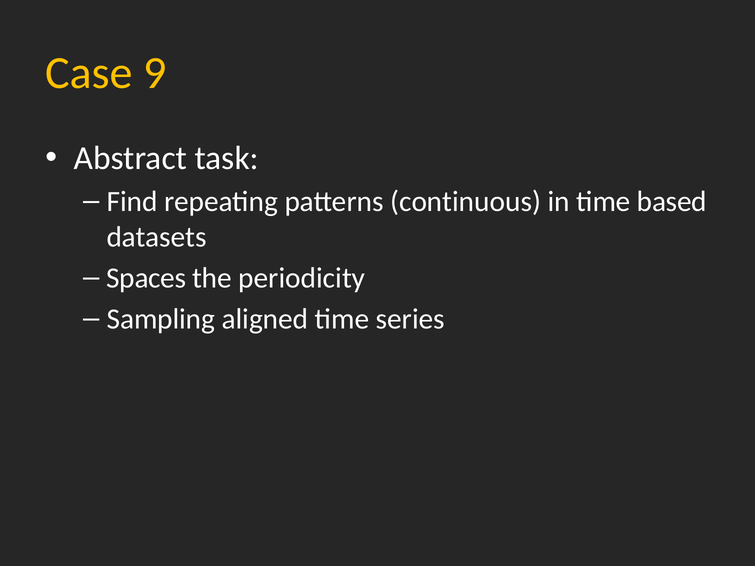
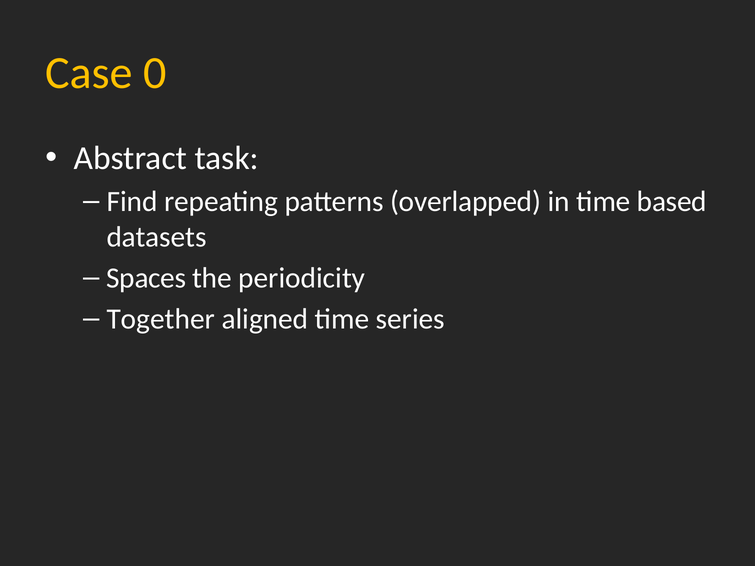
9: 9 -> 0 (155, 73)
continuous: continuous -> overlapped (466, 202)
Sampling: Sampling -> Together (161, 319)
